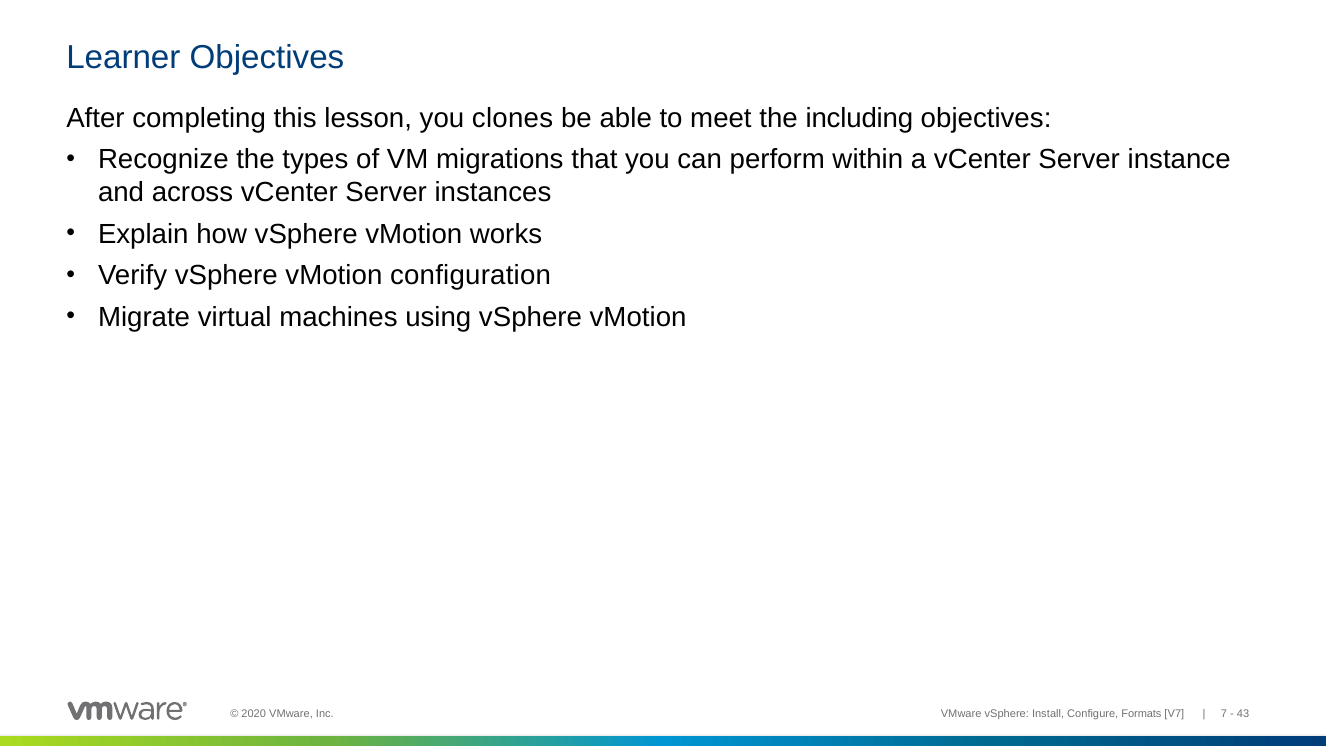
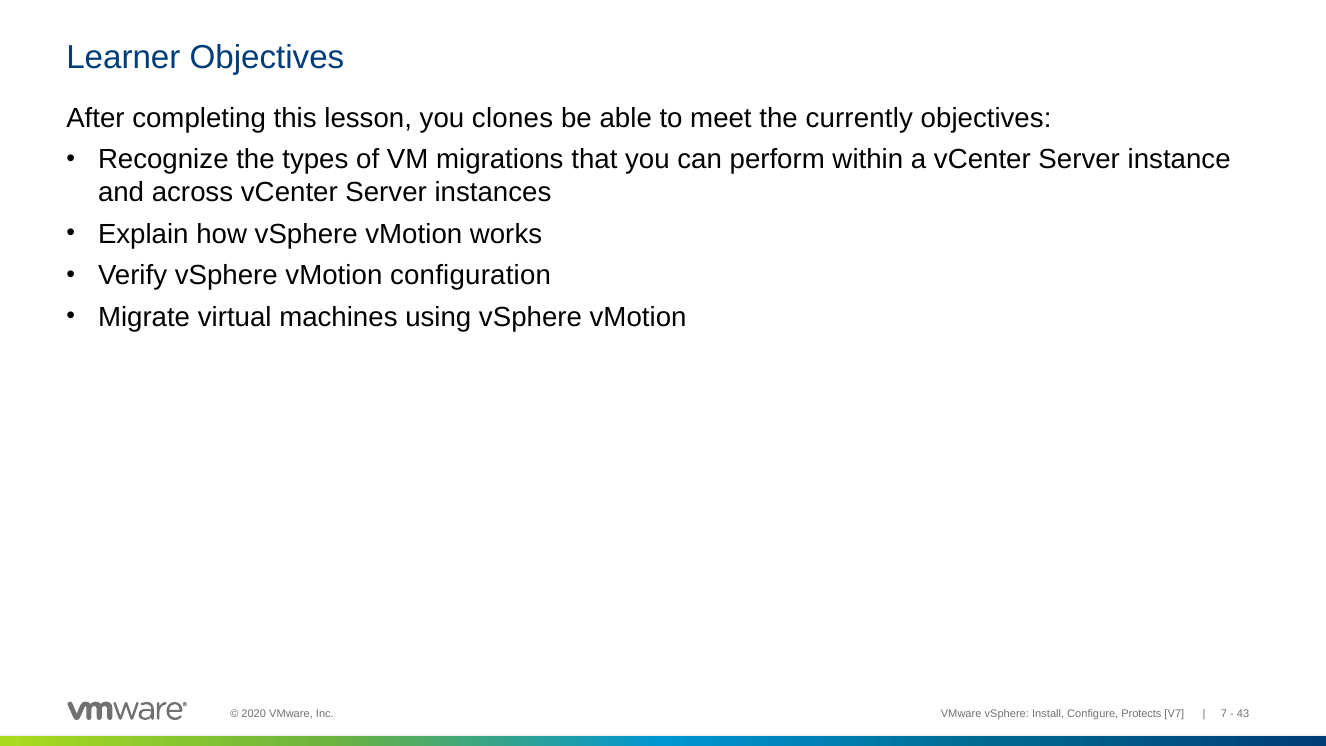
including: including -> currently (859, 118)
Formats: Formats -> Protects (1141, 714)
